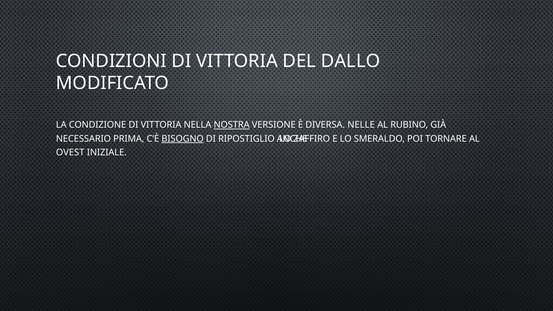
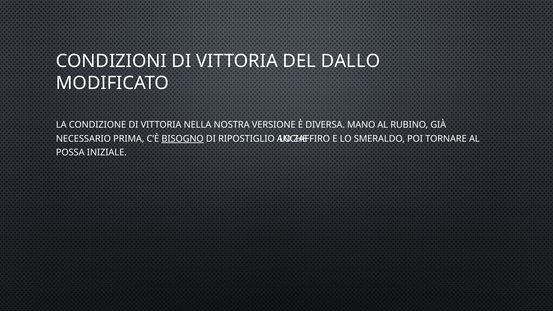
NOSTRA underline: present -> none (232, 125)
NELLE: NELLE -> MANO (361, 125)
OVEST: OVEST -> POSSA (70, 153)
